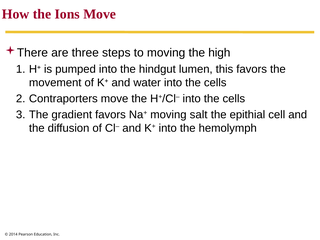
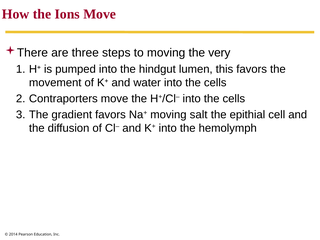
high: high -> very (219, 53)
